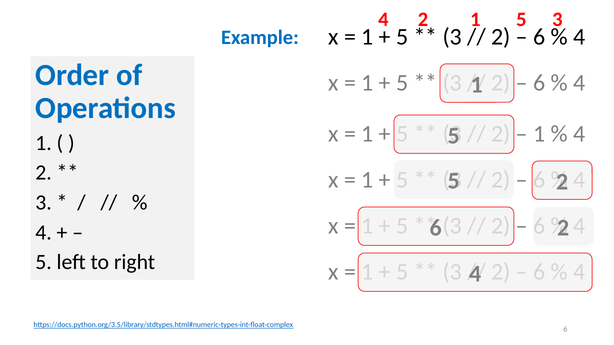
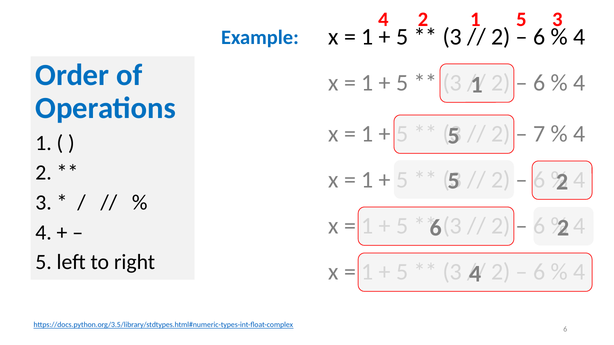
1: 1 -> 7 (539, 134)
